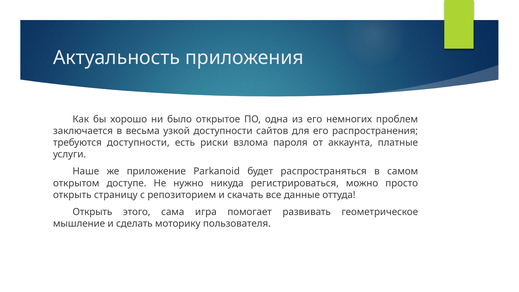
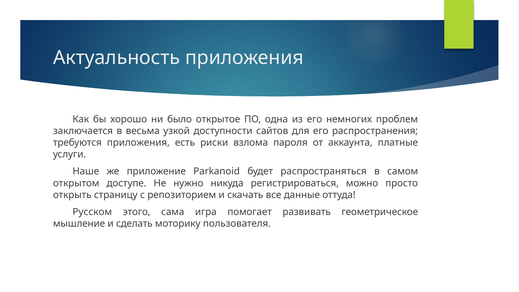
требуются доступности: доступности -> приложения (138, 143)
Открыть: Открыть -> Русском (92, 212)
